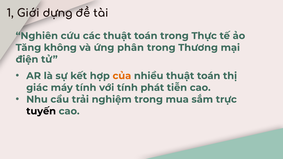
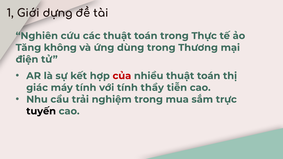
phân: phân -> dùng (131, 48)
của colour: orange -> red (122, 76)
phát: phát -> thầy (152, 88)
